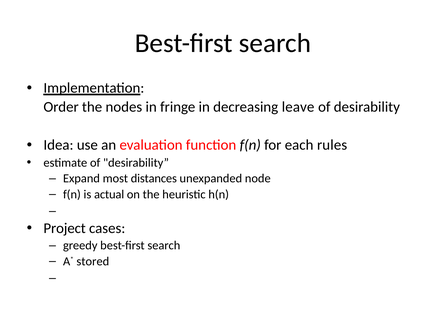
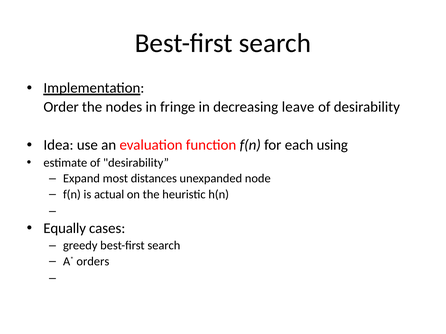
rules: rules -> using (332, 145)
Project: Project -> Equally (65, 229)
stored: stored -> orders (93, 262)
